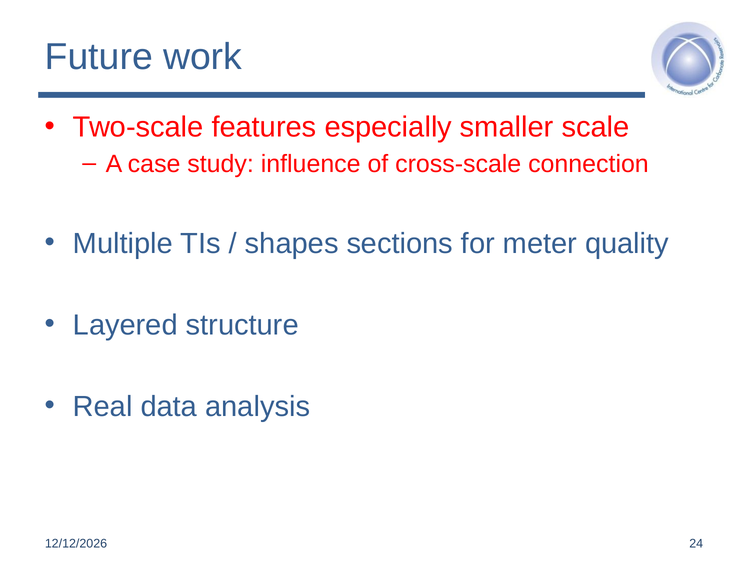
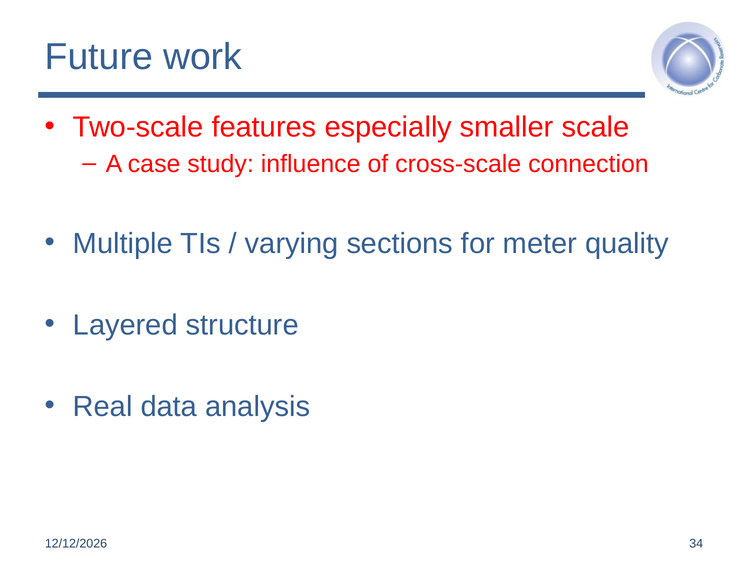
shapes: shapes -> varying (292, 243)
24: 24 -> 34 (696, 544)
